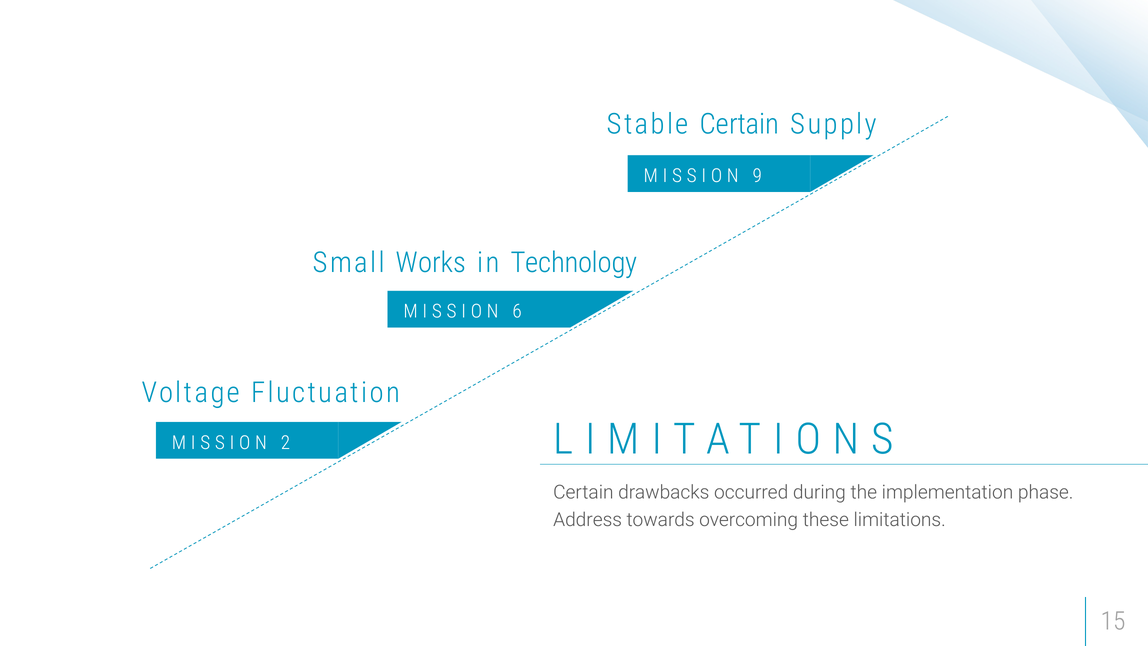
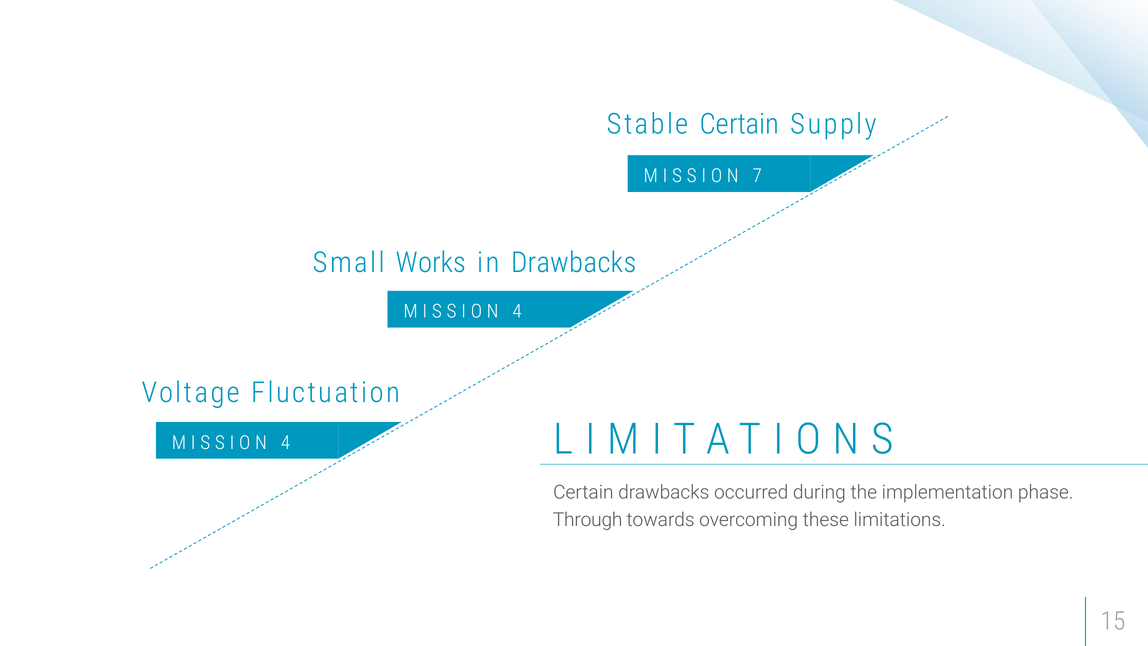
9: 9 -> 7 (757, 176)
in Technology: Technology -> Drawbacks (574, 263)
6: 6 -> 4 (517, 312)
2: 2 -> 4 (285, 443)
Address: Address -> Through (588, 520)
